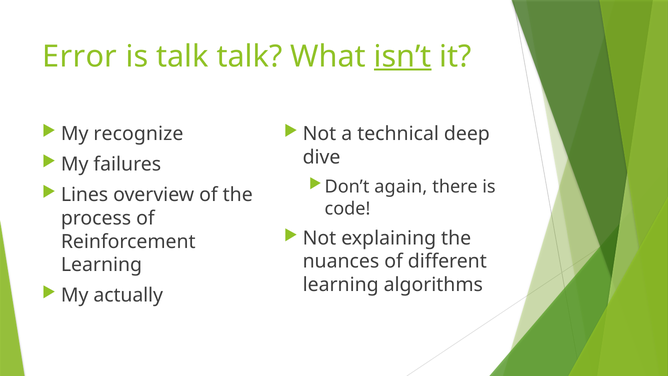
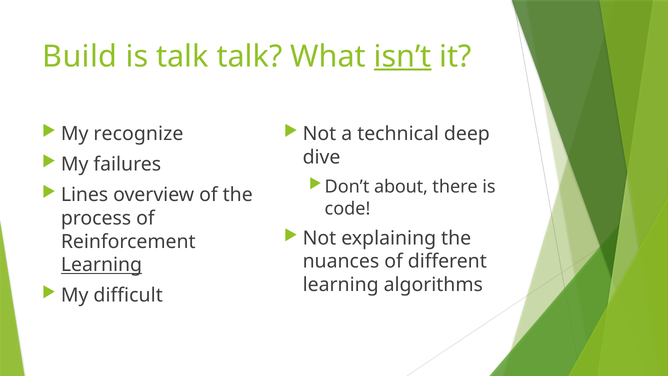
Error: Error -> Build (80, 56)
again: again -> about (401, 187)
Learning underline: none -> present (101, 265)
actually: actually -> difficult (128, 295)
